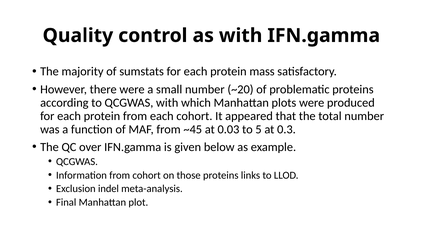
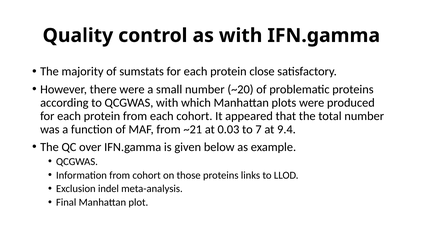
mass: mass -> close (262, 72)
~45: ~45 -> ~21 (193, 129)
5: 5 -> 7 (259, 129)
0.3: 0.3 -> 9.4 (286, 129)
